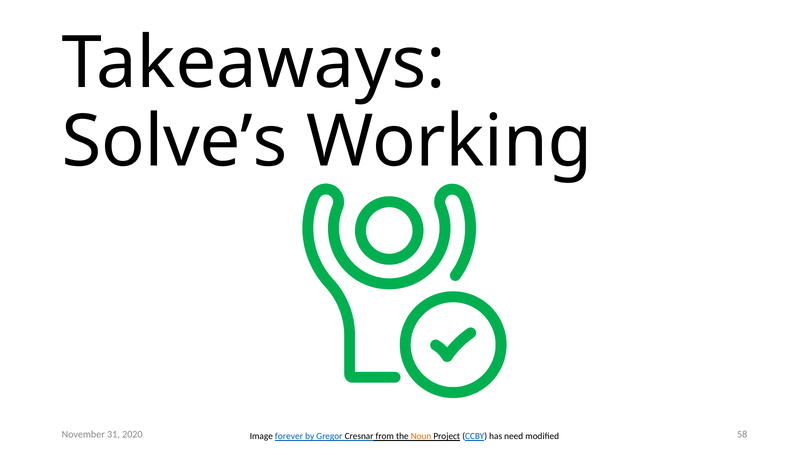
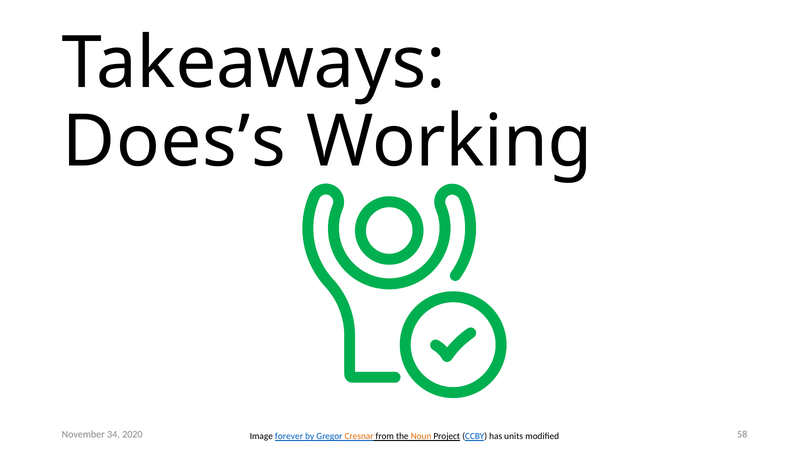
Solve’s: Solve’s -> Does’s (174, 142)
31: 31 -> 34 (113, 435)
Cresnar colour: black -> orange (359, 436)
need: need -> units (514, 436)
